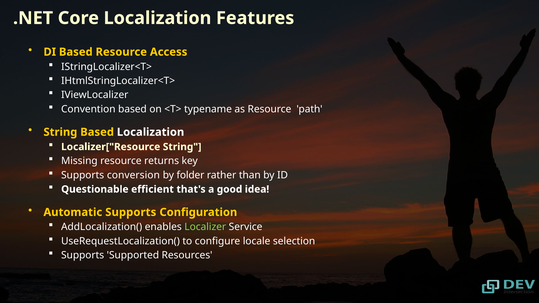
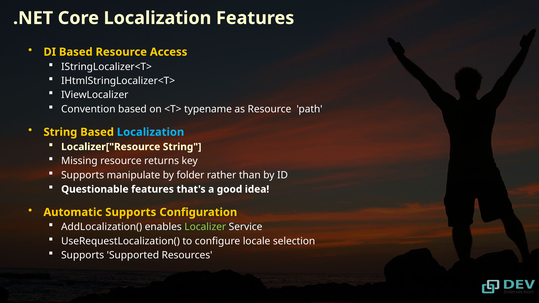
Localization colour: white -> light blue (151, 132)
conversion: conversion -> manipulate (133, 175)
Questionable efficient: efficient -> features (153, 189)
